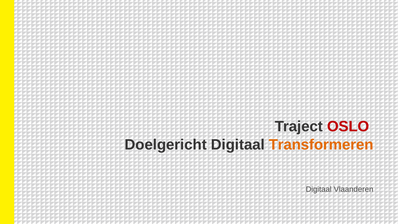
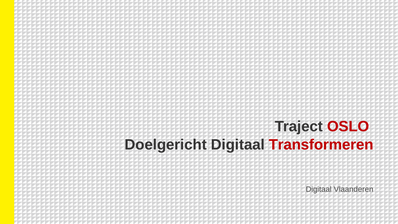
Transformeren colour: orange -> red (321, 145)
